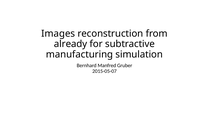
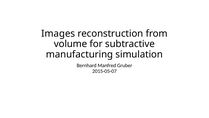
already: already -> volume (71, 44)
